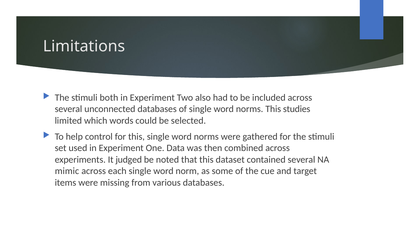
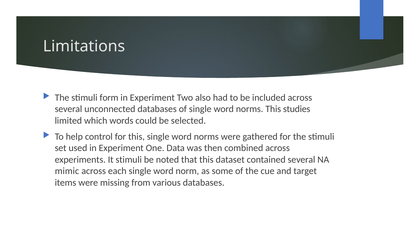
both: both -> form (109, 98)
It judged: judged -> stimuli (129, 160)
